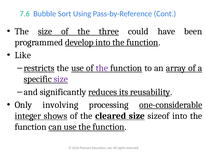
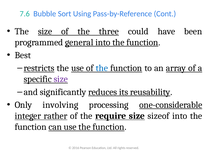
develop: develop -> general (79, 42)
Like: Like -> Best (23, 55)
the colour: purple -> blue (102, 68)
shows: shows -> rather (56, 116)
cleared: cleared -> require (111, 116)
